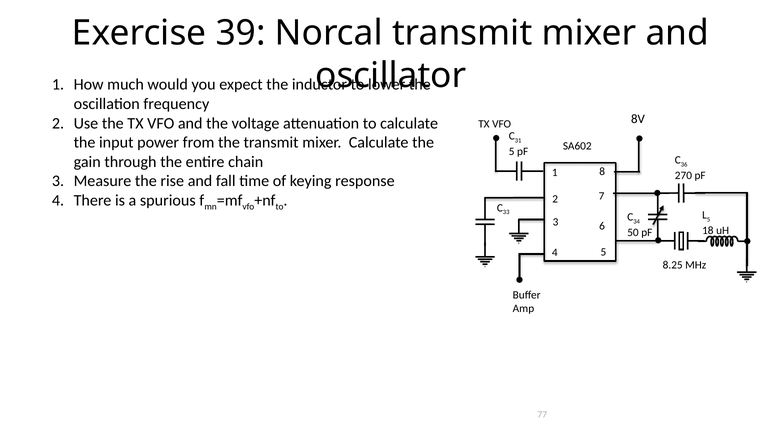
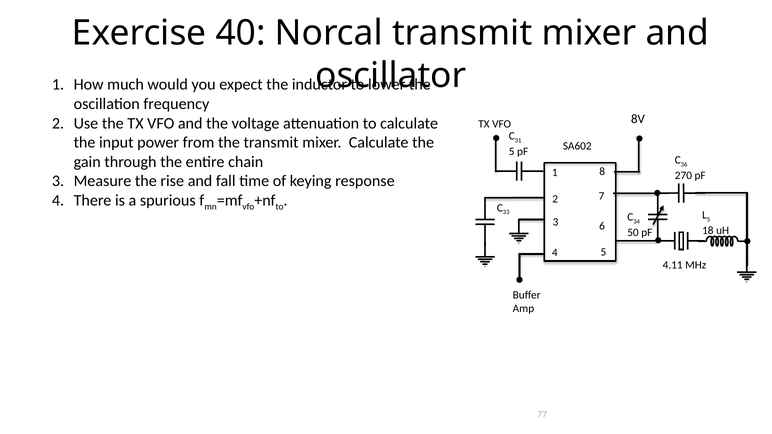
39: 39 -> 40 (241, 33)
8.25: 8.25 -> 4.11 (673, 265)
